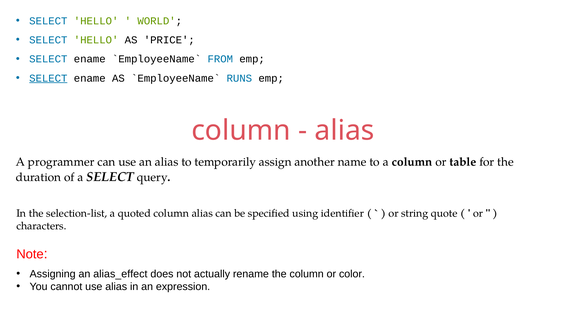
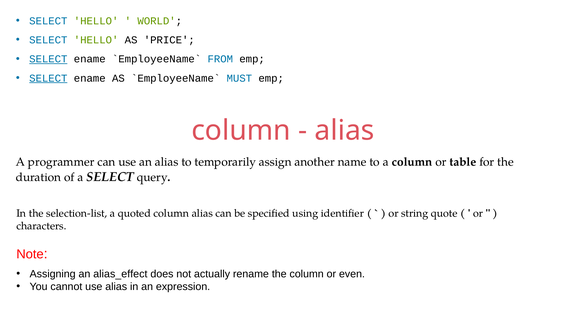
SELECT underline: none -> present (48, 59)
RUNS: RUNS -> MUST (239, 78)
color: color -> even (352, 274)
